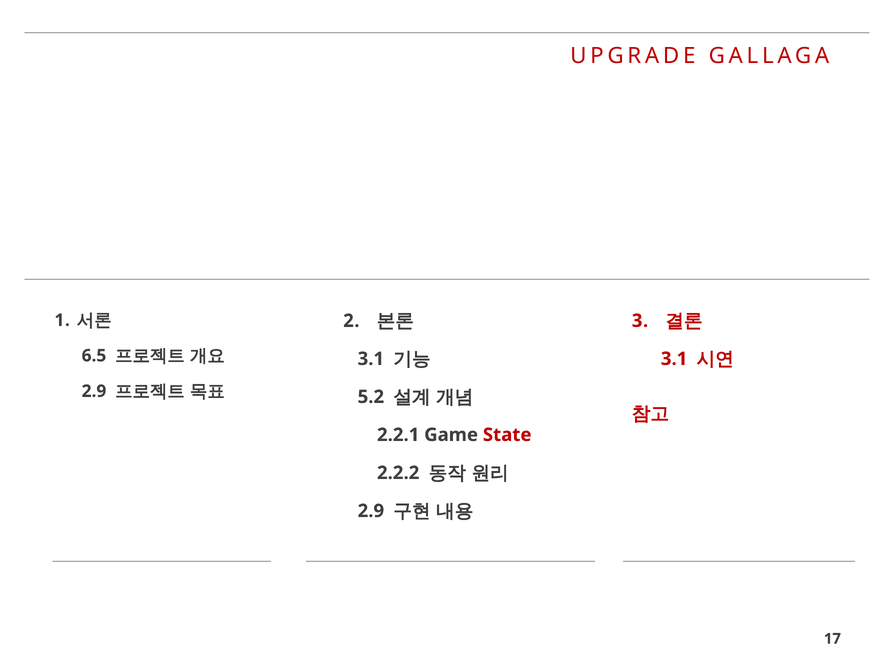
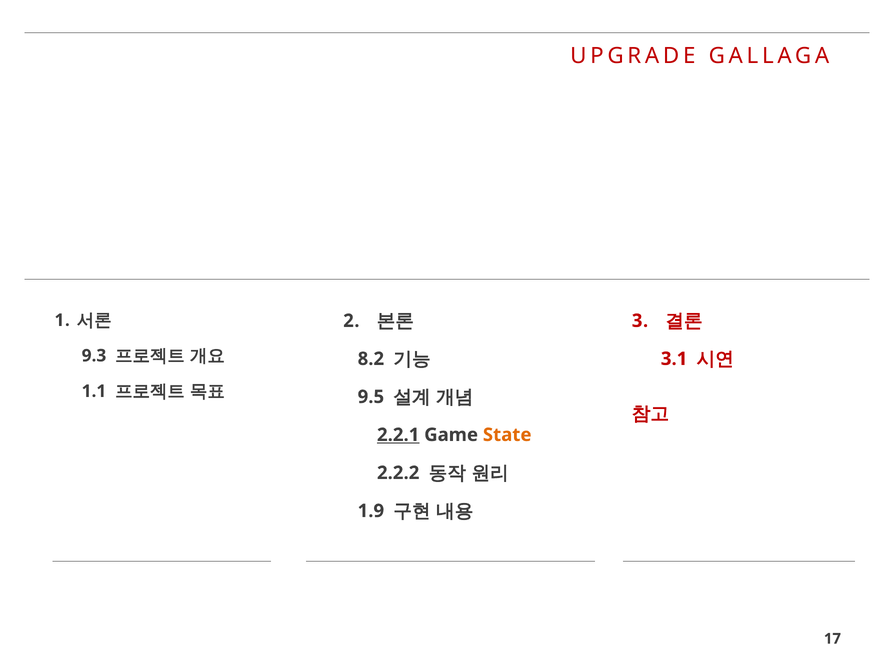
6.5: 6.5 -> 9.3 (94, 355)
3.1: 3.1 -> 8.2 (371, 359)
2.9: 2.9 -> 1.1 (94, 391)
5.2: 5.2 -> 9.5 (371, 397)
2.2.1 underline: none -> present (398, 435)
State colour: red -> orange (507, 435)
2.9: 2.9 -> 1.9 (371, 511)
